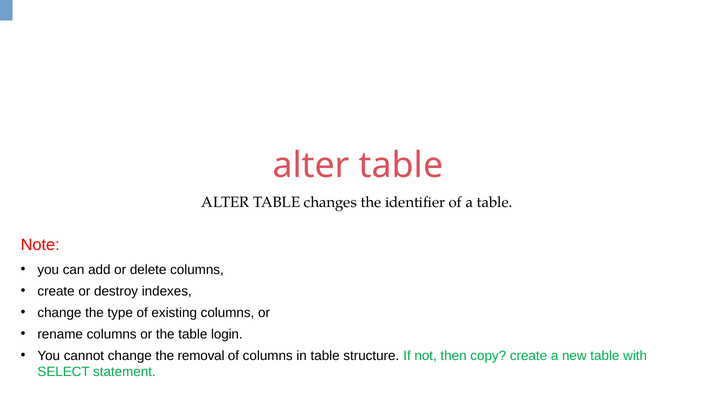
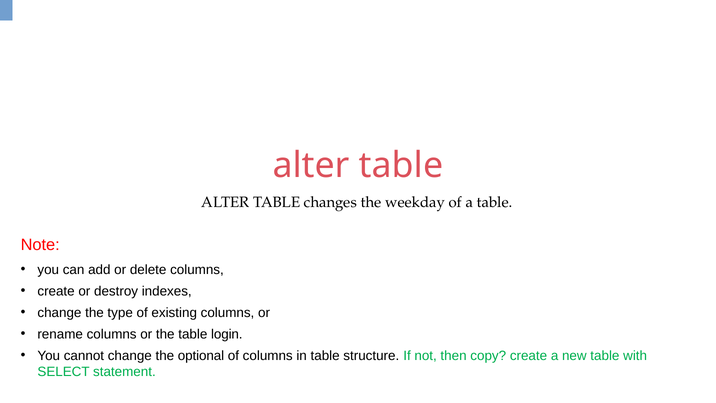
identifier: identifier -> weekday (415, 202)
removal: removal -> optional (201, 355)
